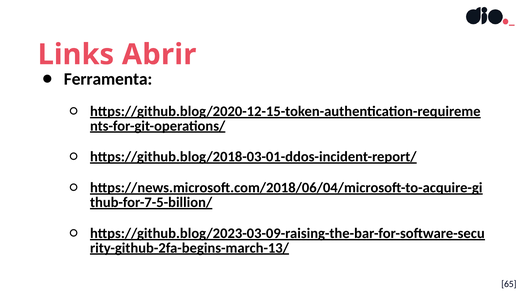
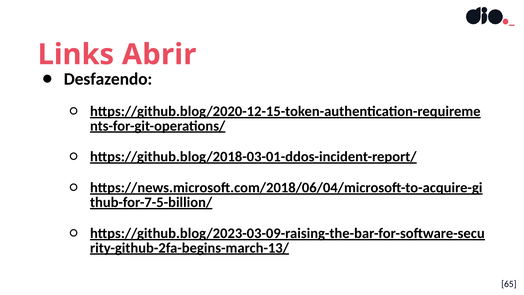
Ferramenta: Ferramenta -> Desfazendo (108, 79)
